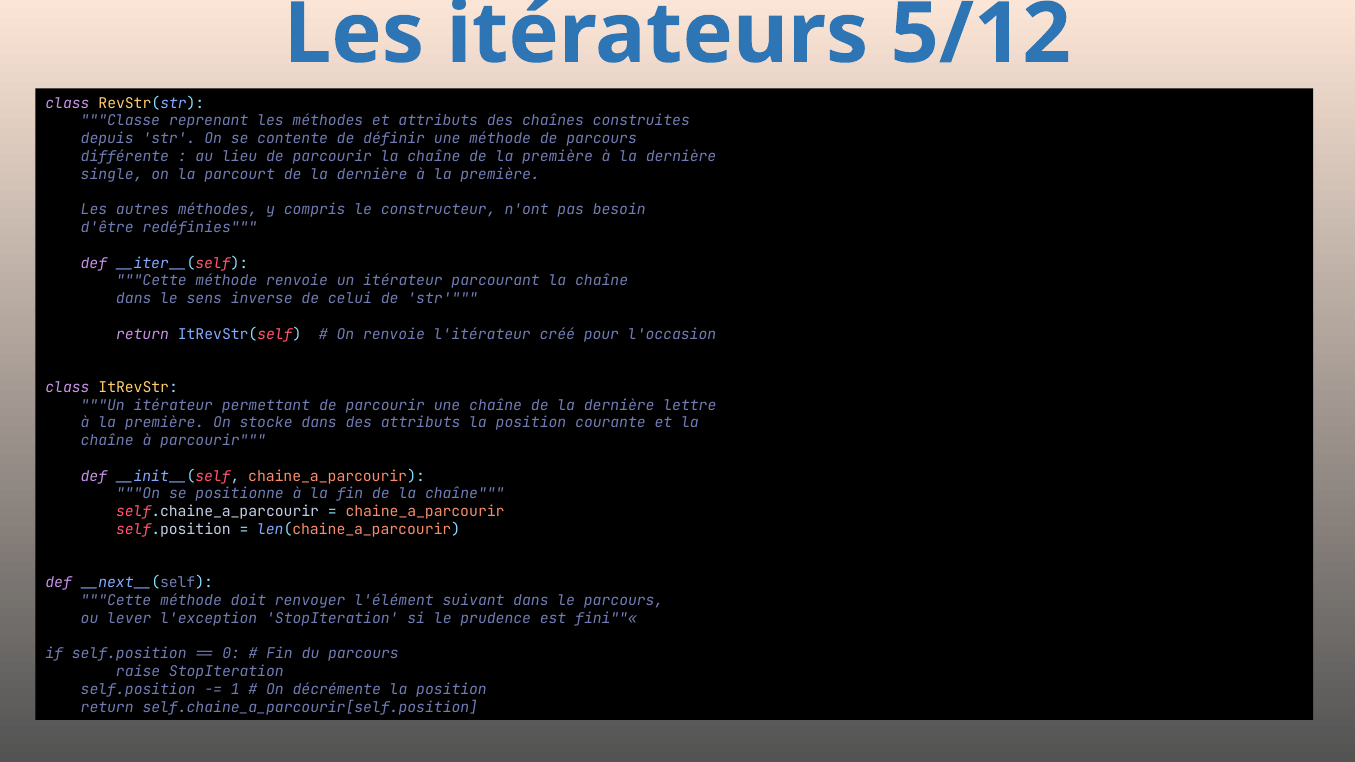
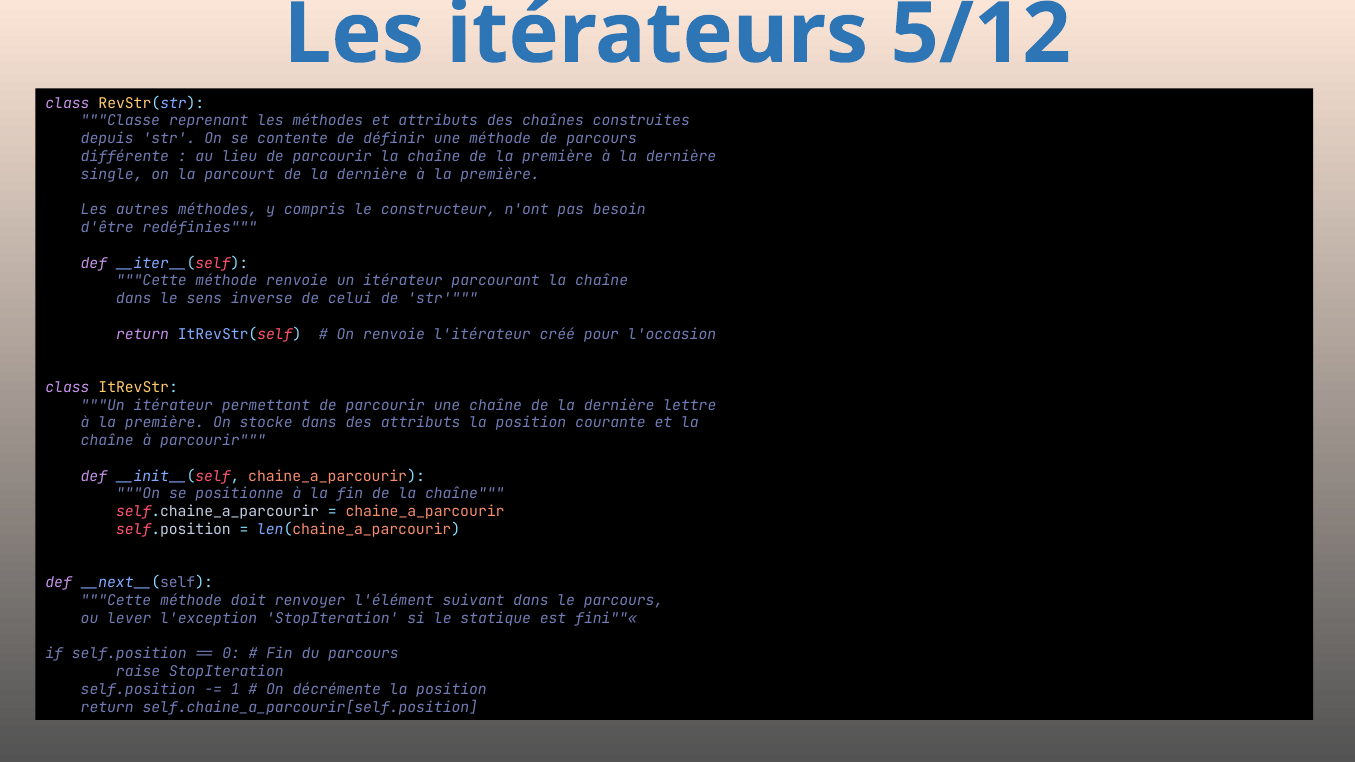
prudence: prudence -> statique (496, 619)
